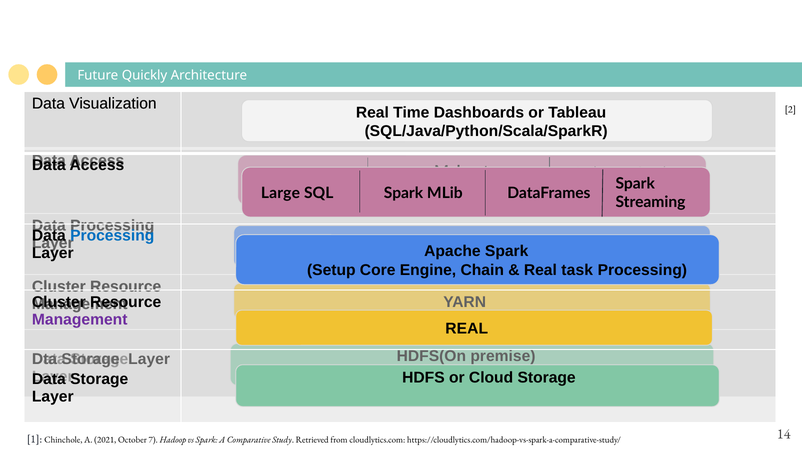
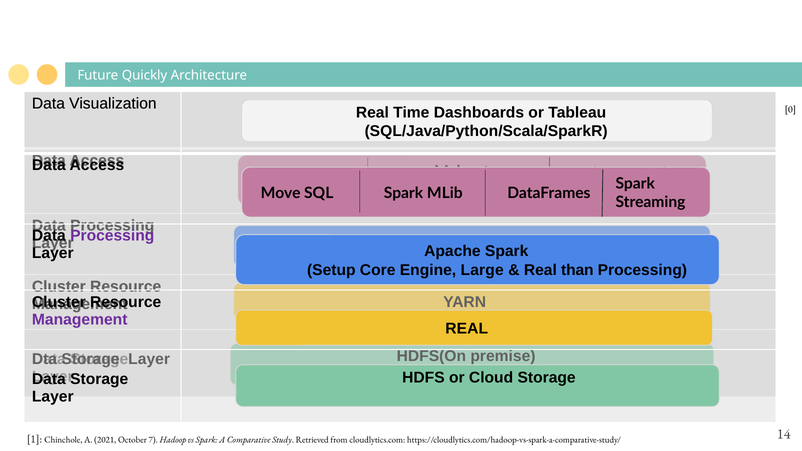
2: 2 -> 0 (790, 109)
Large: Large -> Move (281, 193)
Processing colour: blue -> purple (112, 236)
Chain: Chain -> Large (482, 270)
task: task -> than (577, 270)
